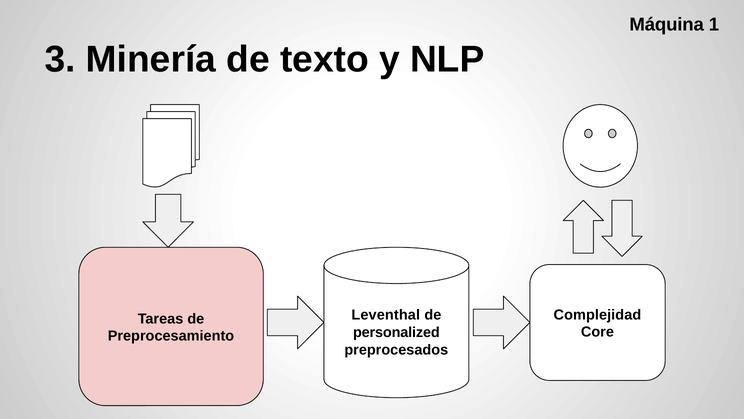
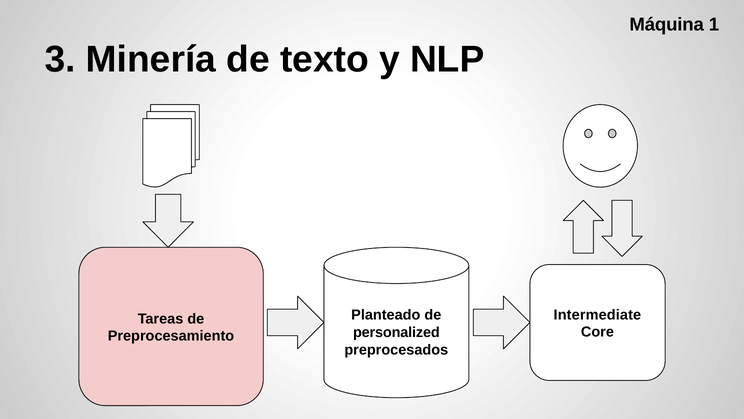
Complejidad: Complejidad -> Intermediate (597, 314)
Leventhal: Leventhal -> Planteado (386, 315)
